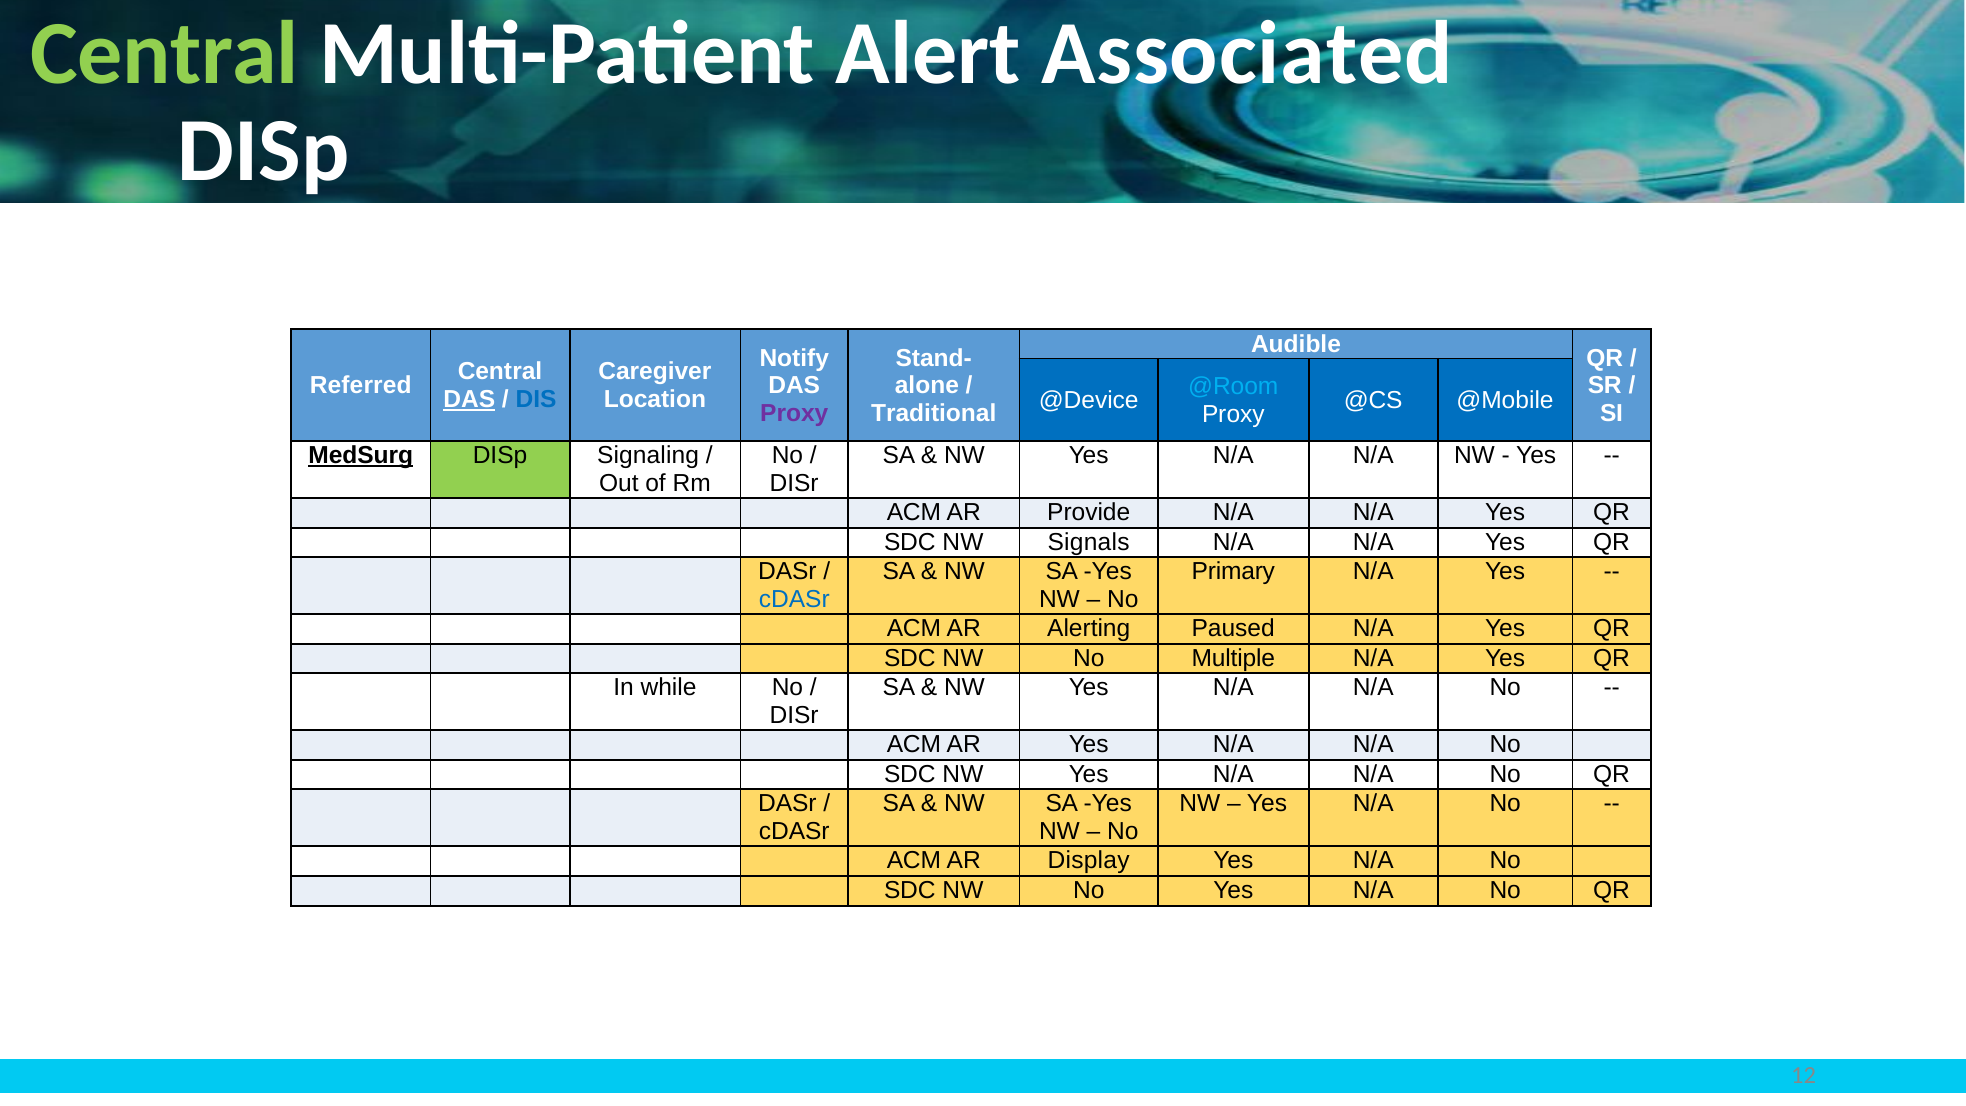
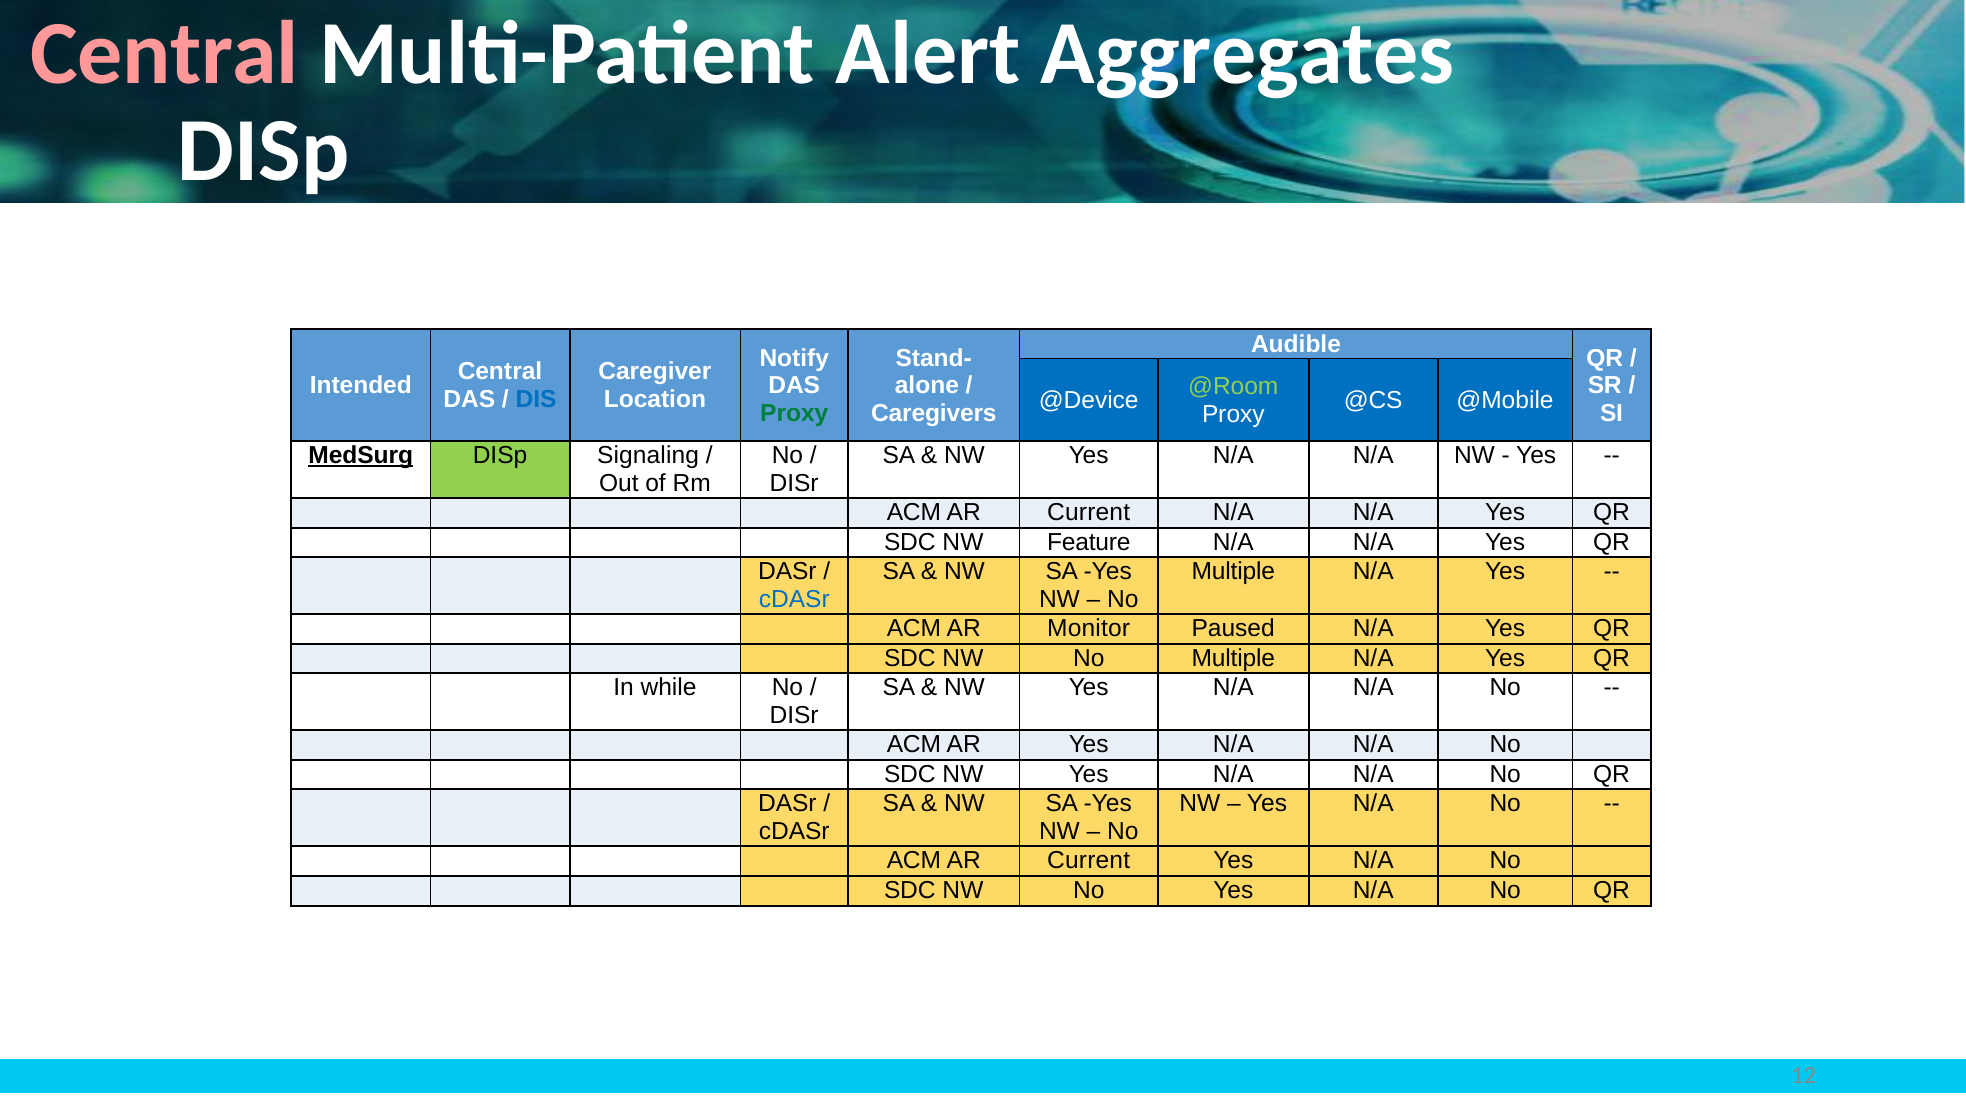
Central colour: light green -> pink (165, 54)
Associated: Associated -> Aggregates (1247, 54)
Referred: Referred -> Intended (361, 386)
@Room colour: light blue -> light green (1233, 387)
DAS underline: present -> none (469, 399)
Proxy colour: purple -> green (794, 413)
Traditional: Traditional -> Caregivers (934, 413)
Provide: Provide -> Current (1089, 512)
Signals: Signals -> Feature (1089, 542)
Primary: Primary -> Multiple (1233, 571)
Alerting: Alerting -> Monitor (1089, 628)
Display: Display -> Current (1089, 860)
